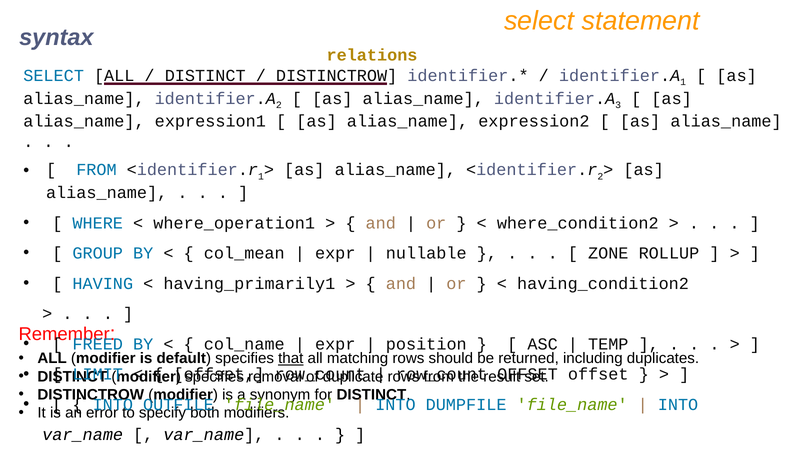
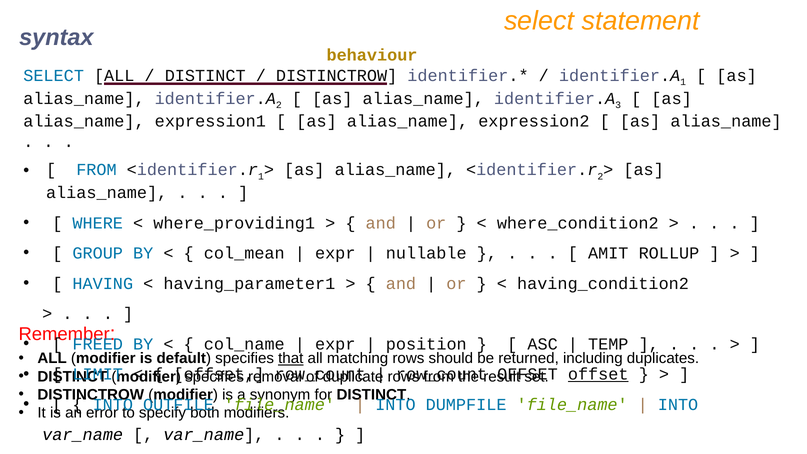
relations: relations -> behaviour (372, 55)
where_operation1: where_operation1 -> where_providing1 (234, 223)
ZONE: ZONE -> AMIT (608, 253)
having_primarily1: having_primarily1 -> having_parameter1 (249, 284)
offset underline: none -> present (598, 374)
